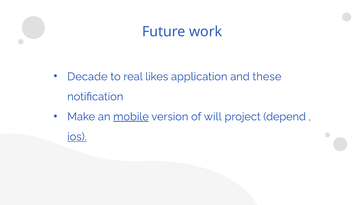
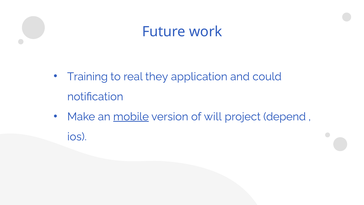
Decade: Decade -> Training (87, 77)
likes: likes -> they (157, 77)
these: these -> could (267, 77)
ios underline: present -> none (77, 137)
